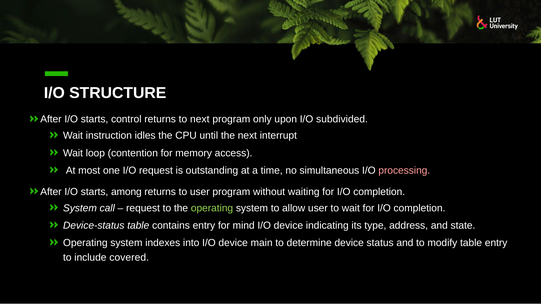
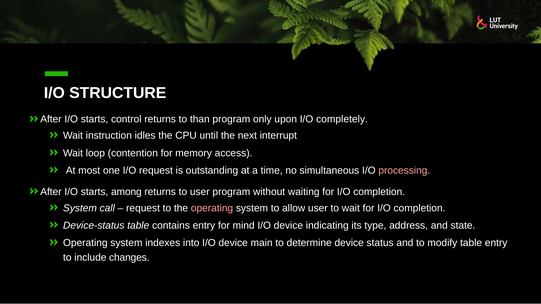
to next: next -> than (200, 119)
subdivided: subdivided -> completely (342, 119)
operating colour: light green -> pink (212, 208)
covered: covered -> changes (129, 258)
